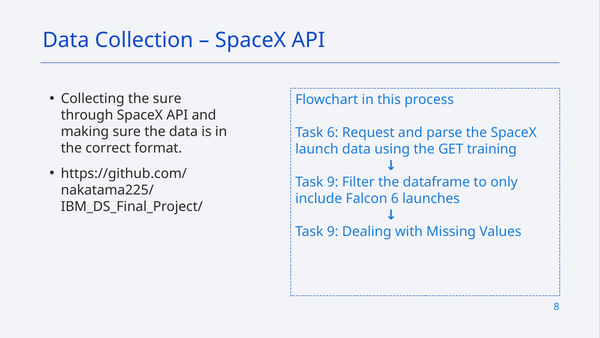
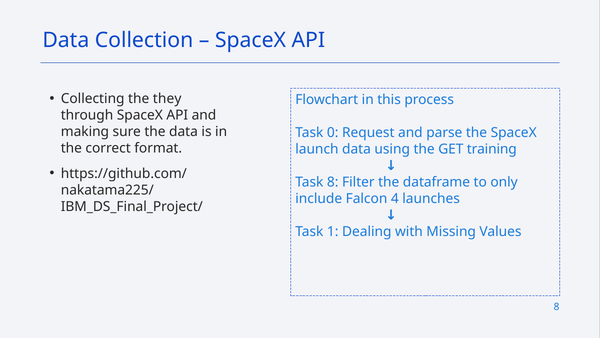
the sure: sure -> they (167, 99)
Task 6: 6 -> 0 (333, 133)
9: 9 -> 8 (333, 182)
Falcon 6: 6 -> 4 (395, 199)
9: 9 -> 1 (333, 231)
